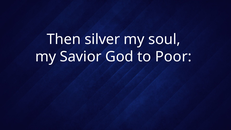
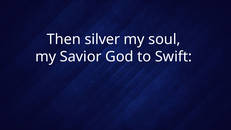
Poor: Poor -> Swift (173, 57)
